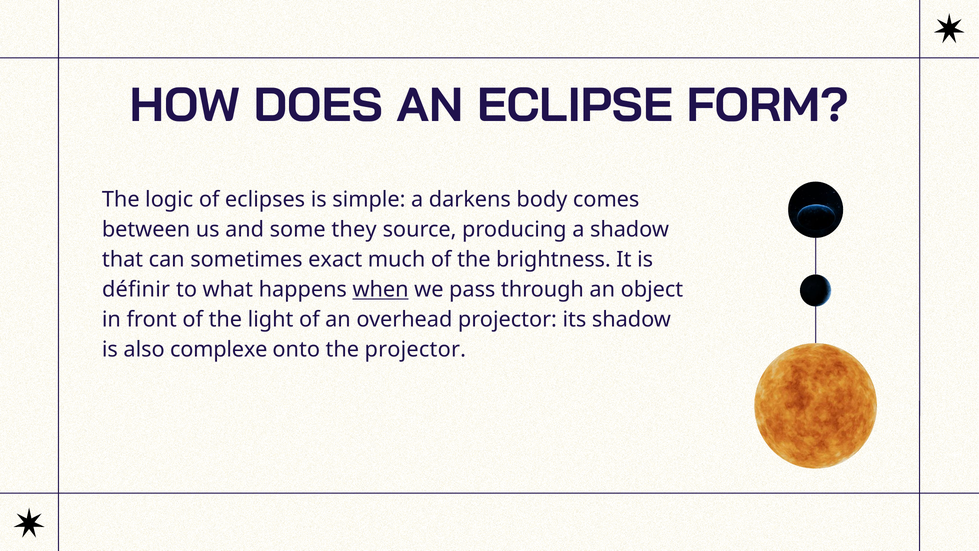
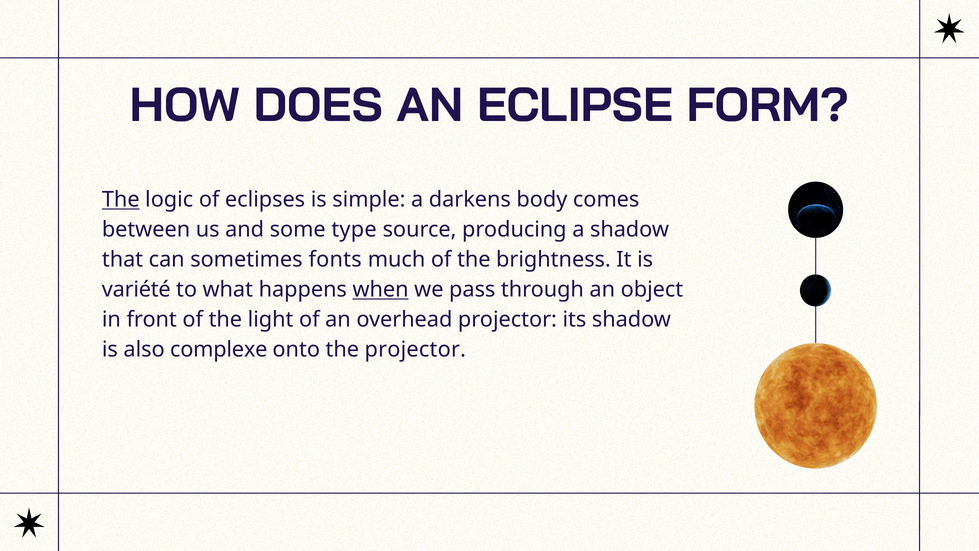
The underline: none -> present (121, 199)
they: they -> type (354, 229)
exact: exact -> fonts (335, 259)
définir: définir -> variété (136, 289)
